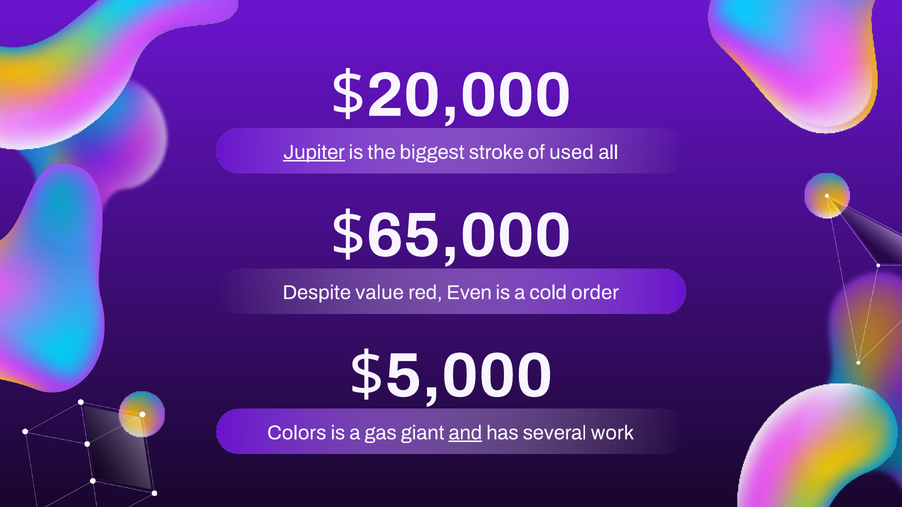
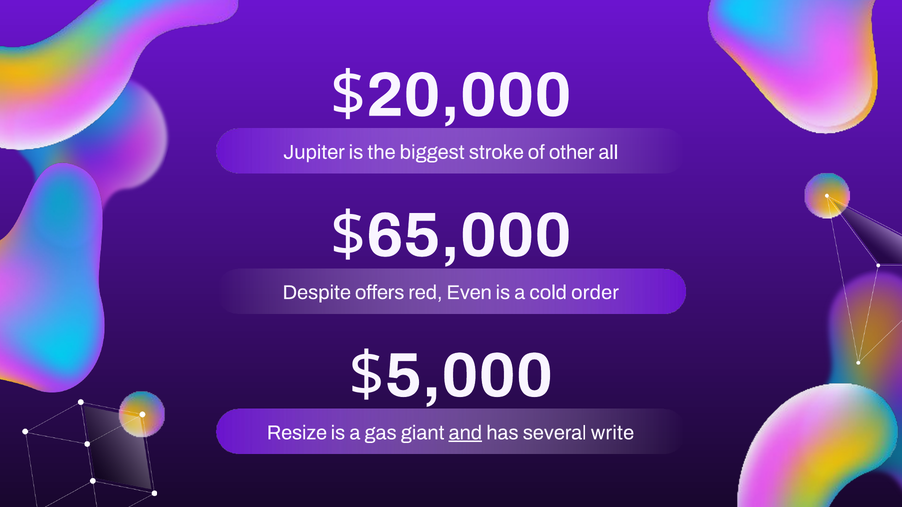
Jupiter underline: present -> none (314, 152)
used: used -> other (572, 152)
value: value -> offers (380, 293)
Colors: Colors -> Resize (297, 433)
work: work -> write (612, 433)
